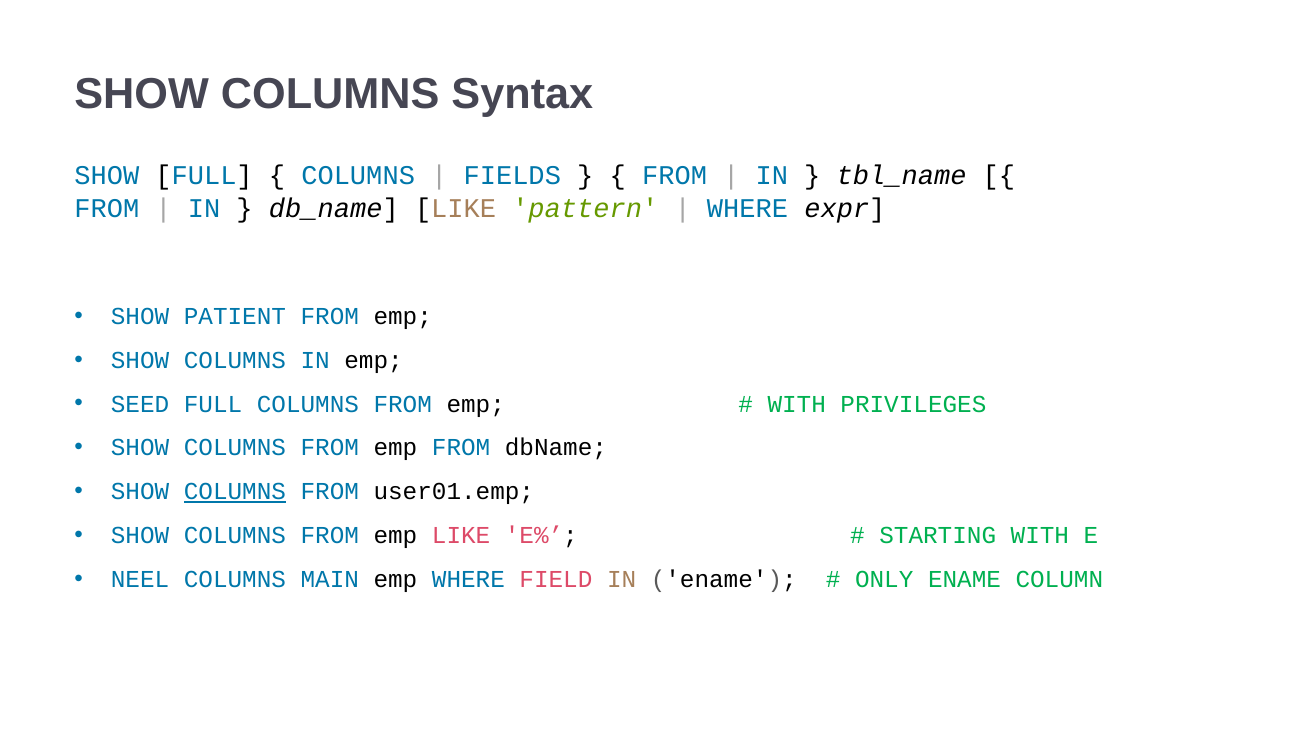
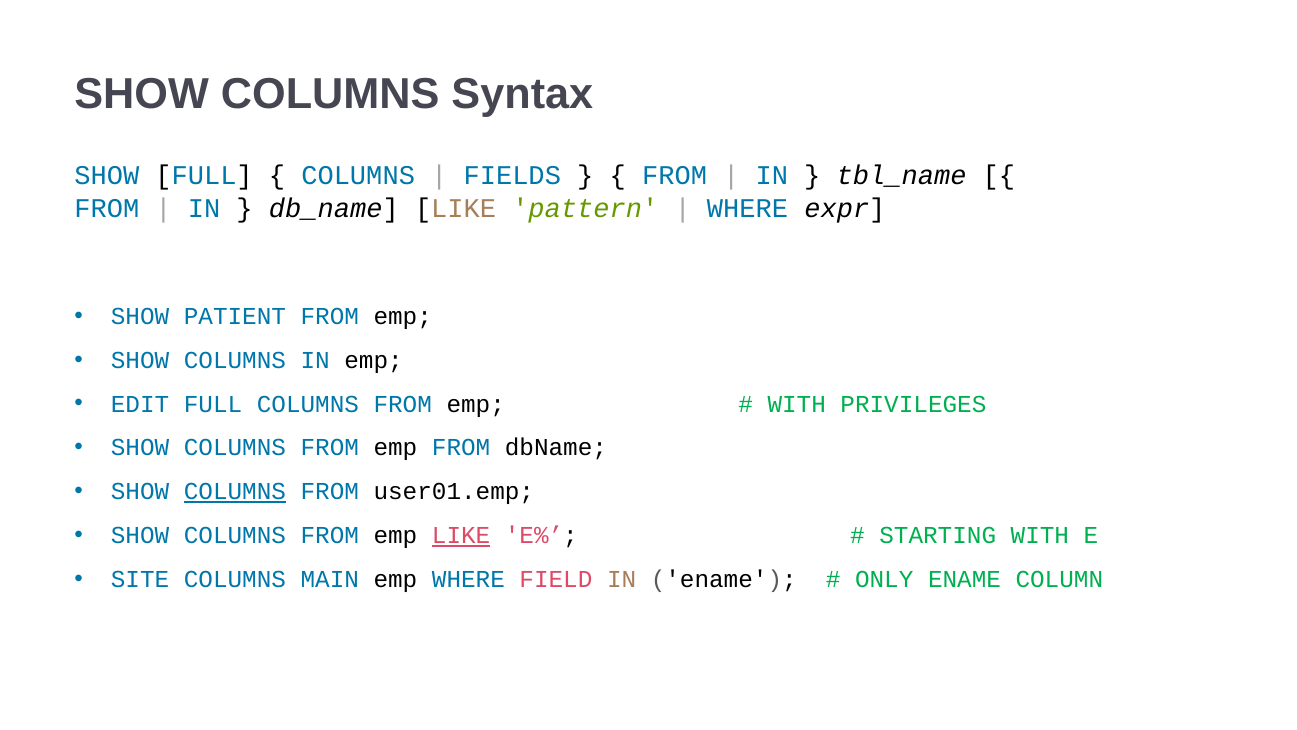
SEED: SEED -> EDIT (140, 404)
LIKE underline: none -> present (461, 535)
NEEL: NEEL -> SITE (140, 579)
